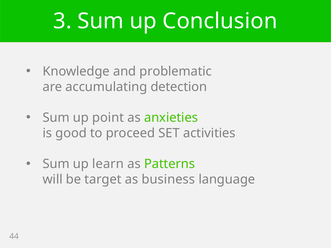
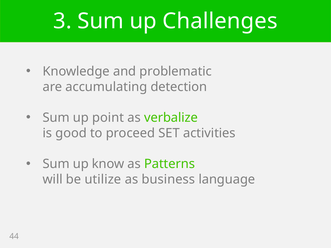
Conclusion: Conclusion -> Challenges (220, 21)
anxieties: anxieties -> verbalize (171, 118)
learn: learn -> know (108, 164)
target: target -> utilize (103, 180)
